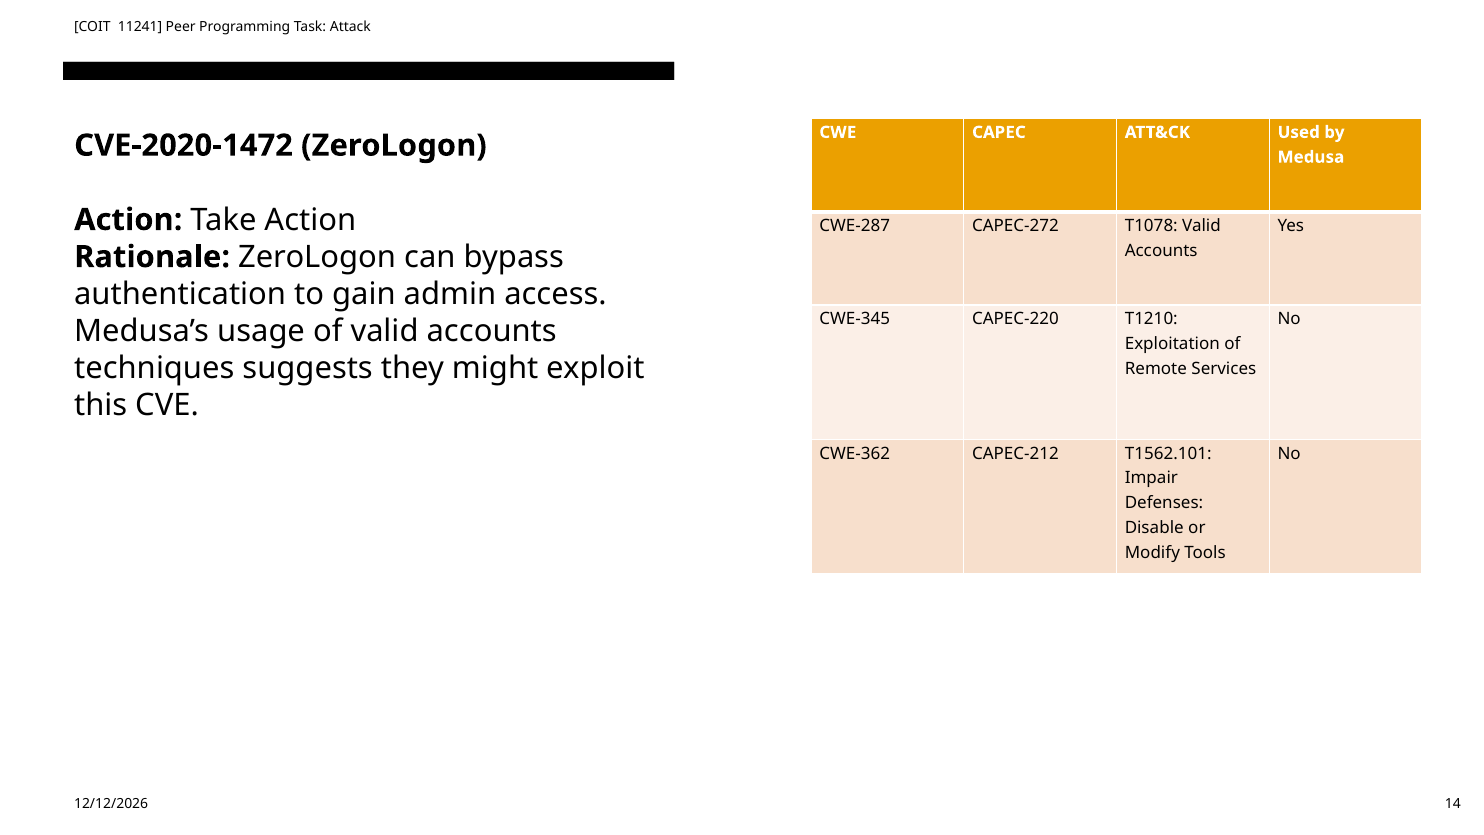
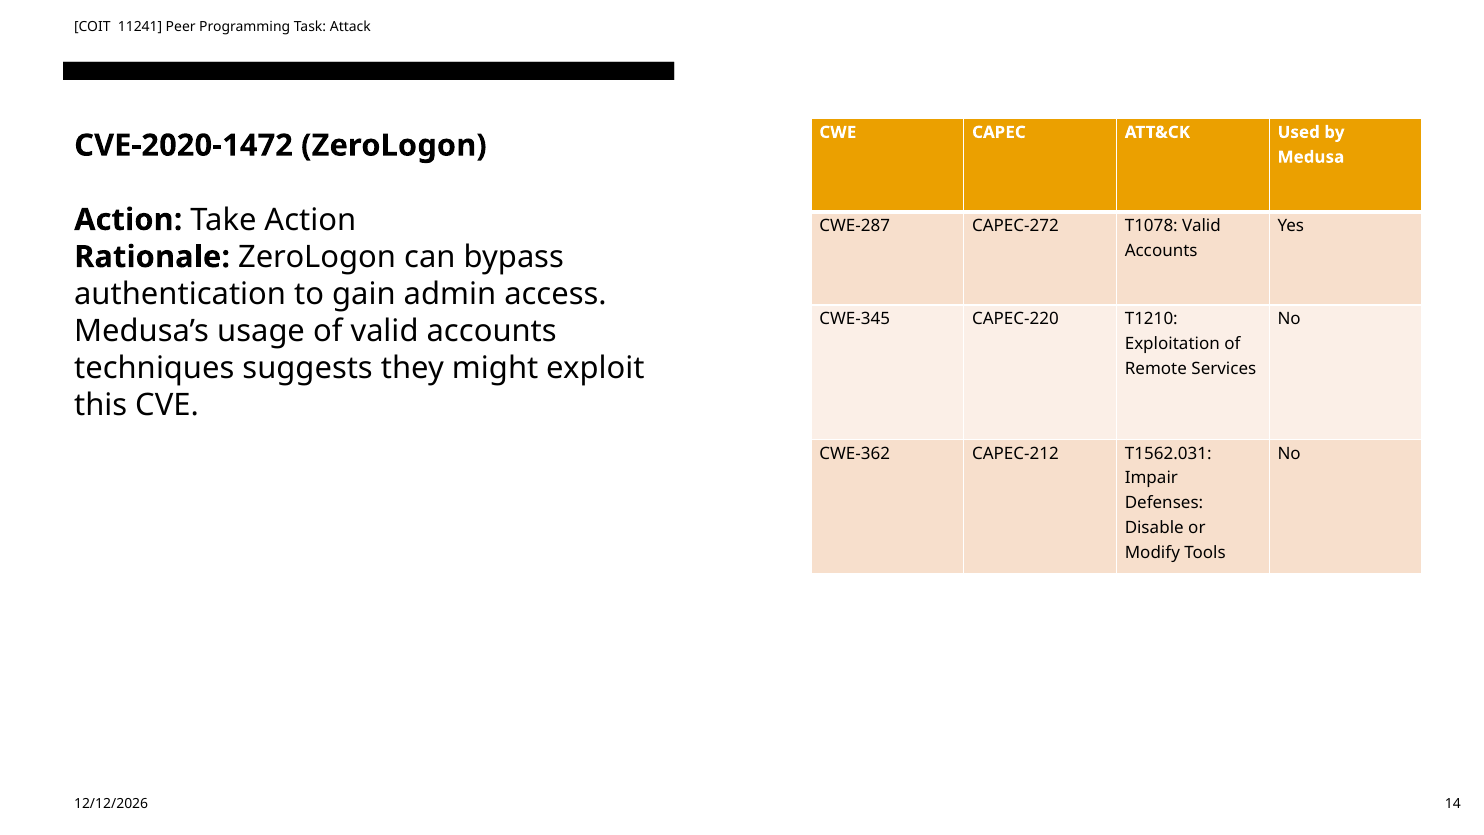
T1562.101: T1562.101 -> T1562.031 (1168, 453)
